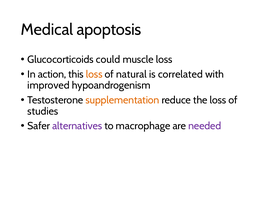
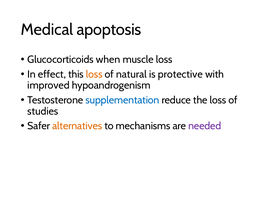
could: could -> when (108, 60)
action: action -> effect (52, 74)
correlated: correlated -> protective (180, 74)
supplementation colour: orange -> blue (122, 100)
alternatives colour: purple -> orange (77, 126)
macrophage: macrophage -> mechanisms (143, 126)
